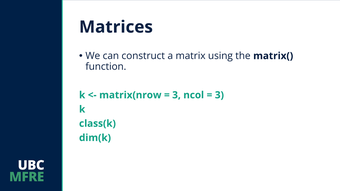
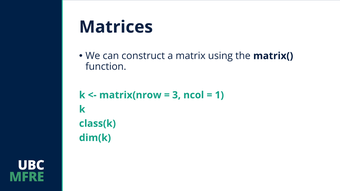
3: 3 -> 1 (219, 95)
